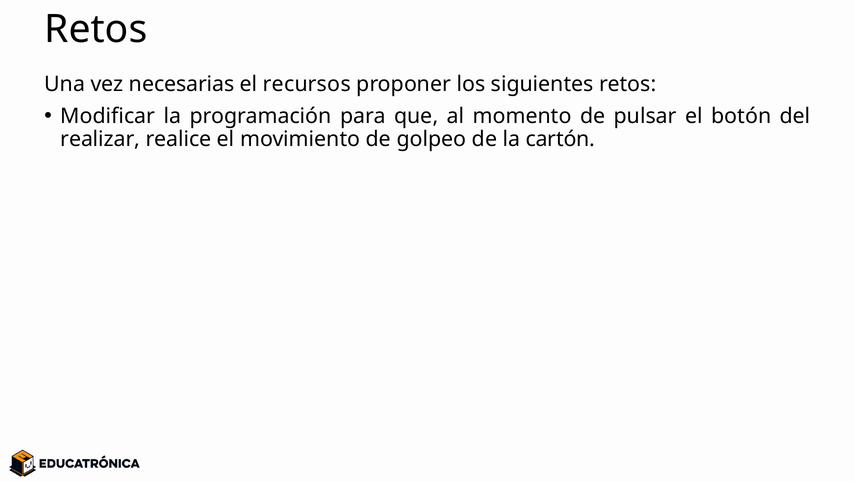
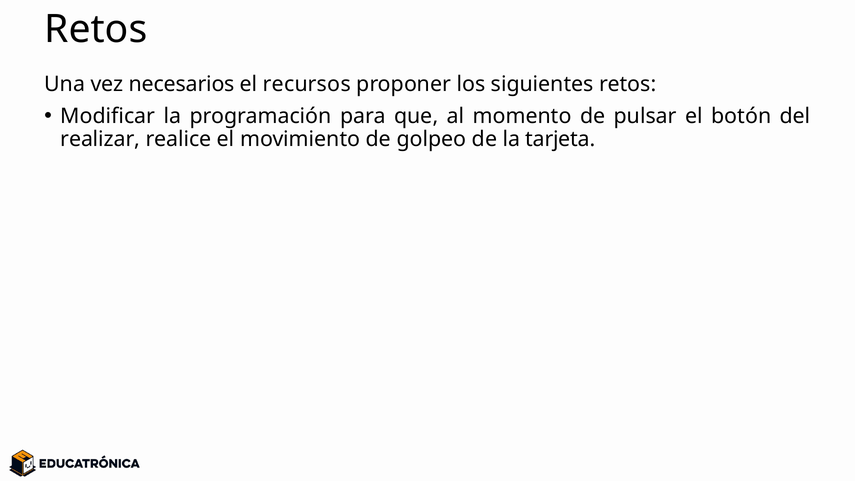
necesarias: necesarias -> necesarios (182, 84)
cartón: cartón -> tarjeta (560, 139)
